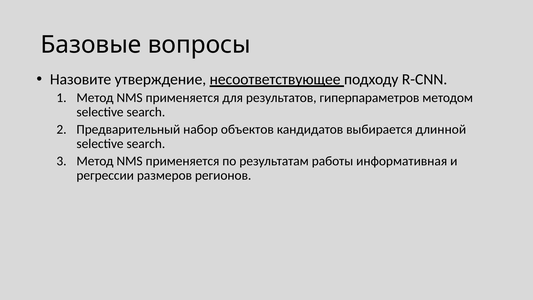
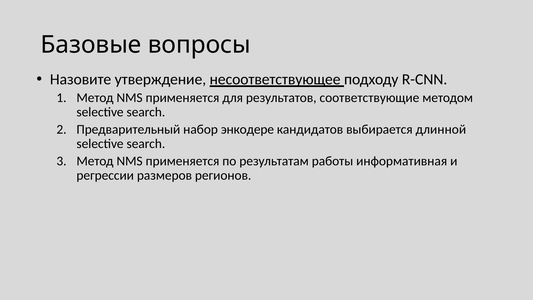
гиперпараметров: гиперпараметров -> соответствующие (369, 98)
объектов: объектов -> энкодере (247, 129)
